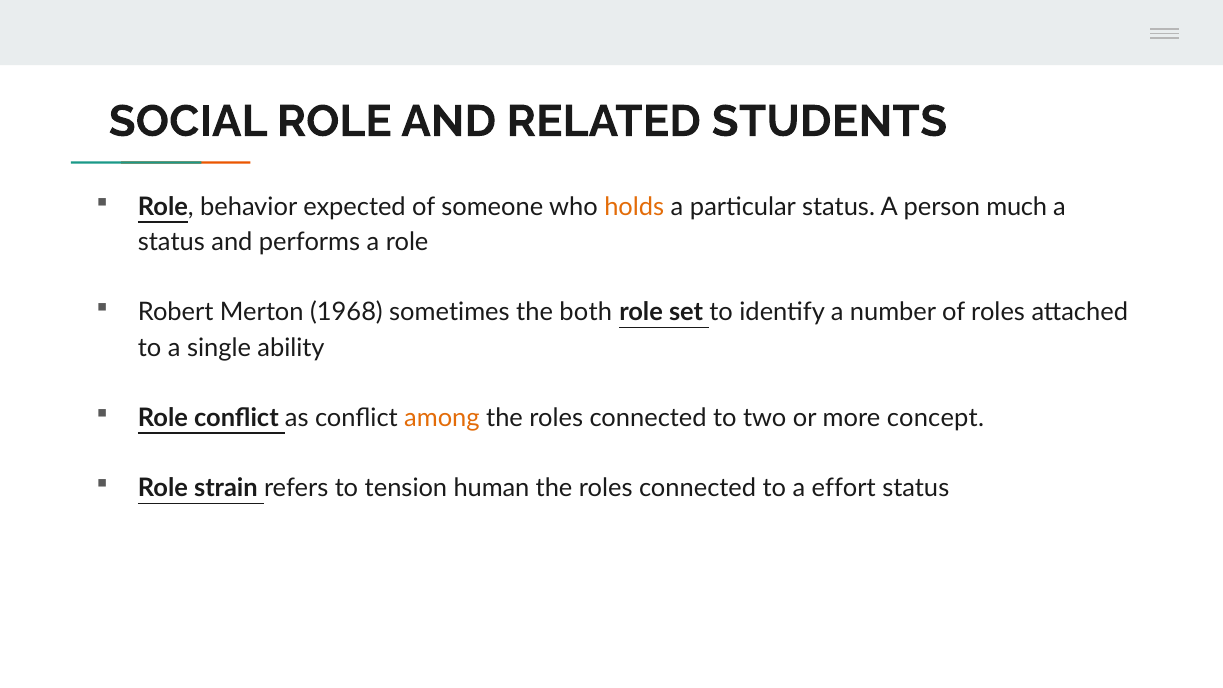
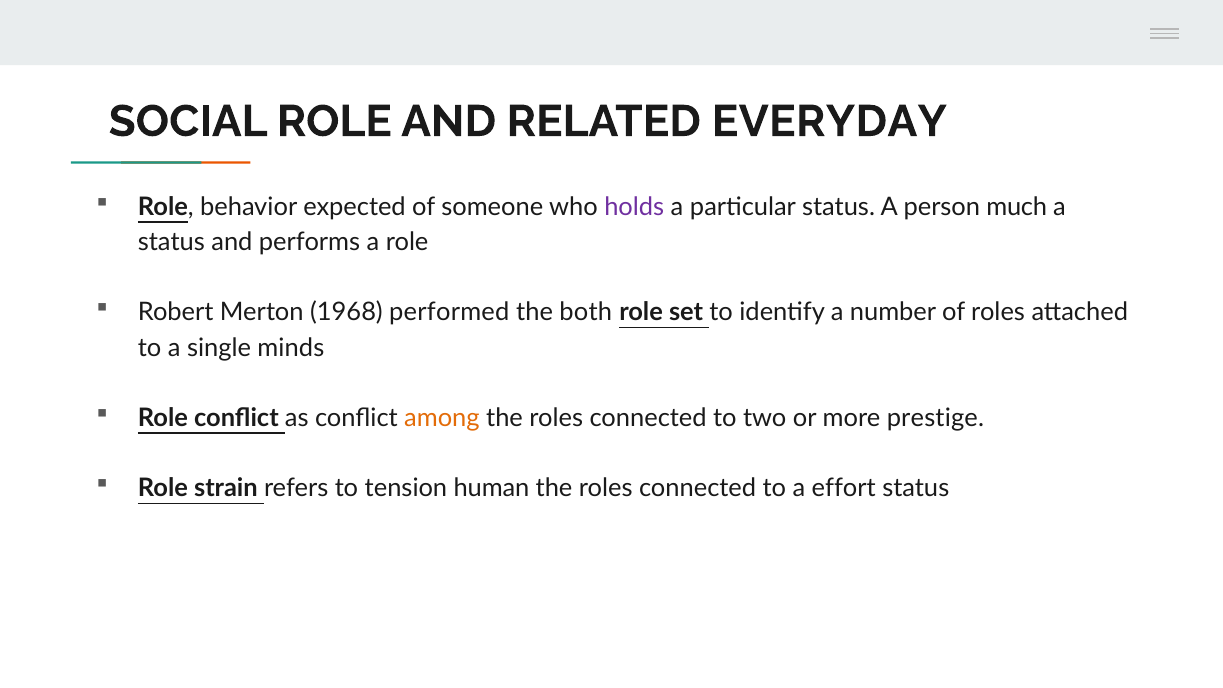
STUDENTS: STUDENTS -> EVERYDAY (829, 122)
holds colour: orange -> purple (634, 207)
sometimes: sometimes -> performed (449, 312)
ability: ability -> minds (291, 348)
concept: concept -> prestige (935, 418)
